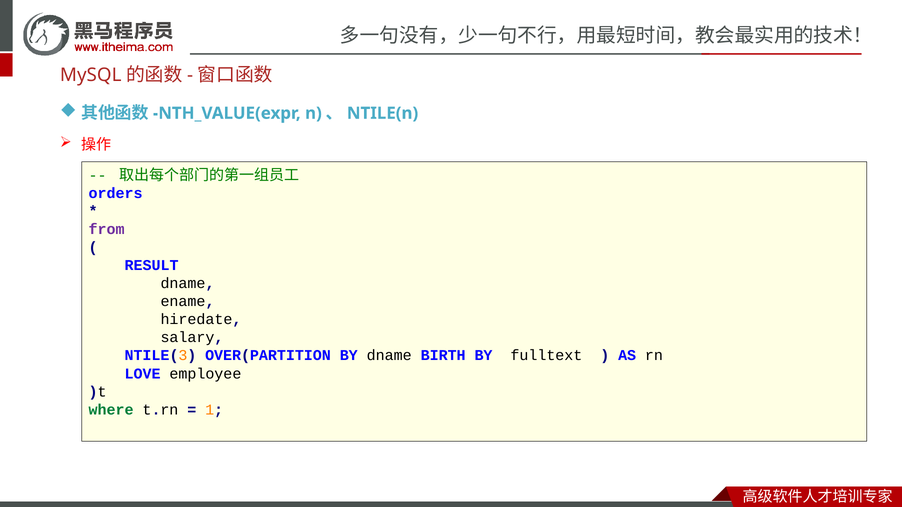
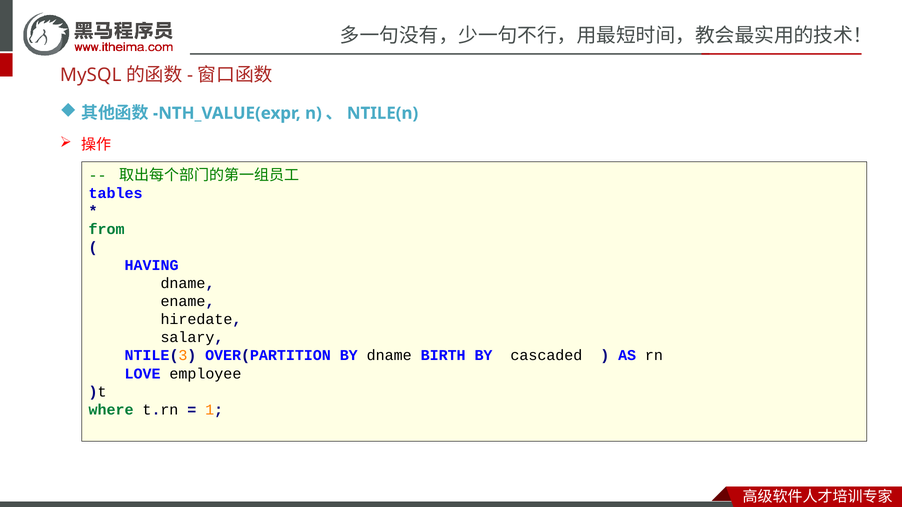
orders: orders -> tables (116, 194)
from colour: purple -> green (107, 230)
RESULT: RESULT -> HAVING (152, 266)
fulltext: fulltext -> cascaded (546, 356)
